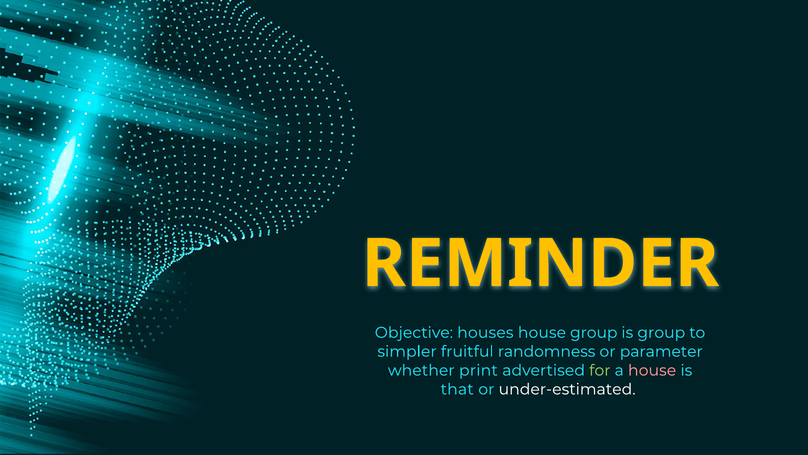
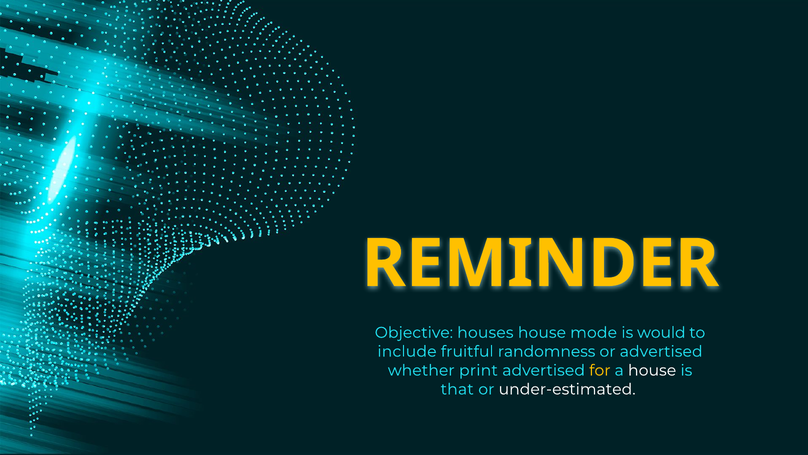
house group: group -> mode (594, 332)
is group: group -> would (661, 332)
simpler: simpler -> include (407, 351)
or parameter: parameter -> advertised (661, 351)
for colour: light green -> yellow (600, 370)
house colour: pink -> white (652, 370)
